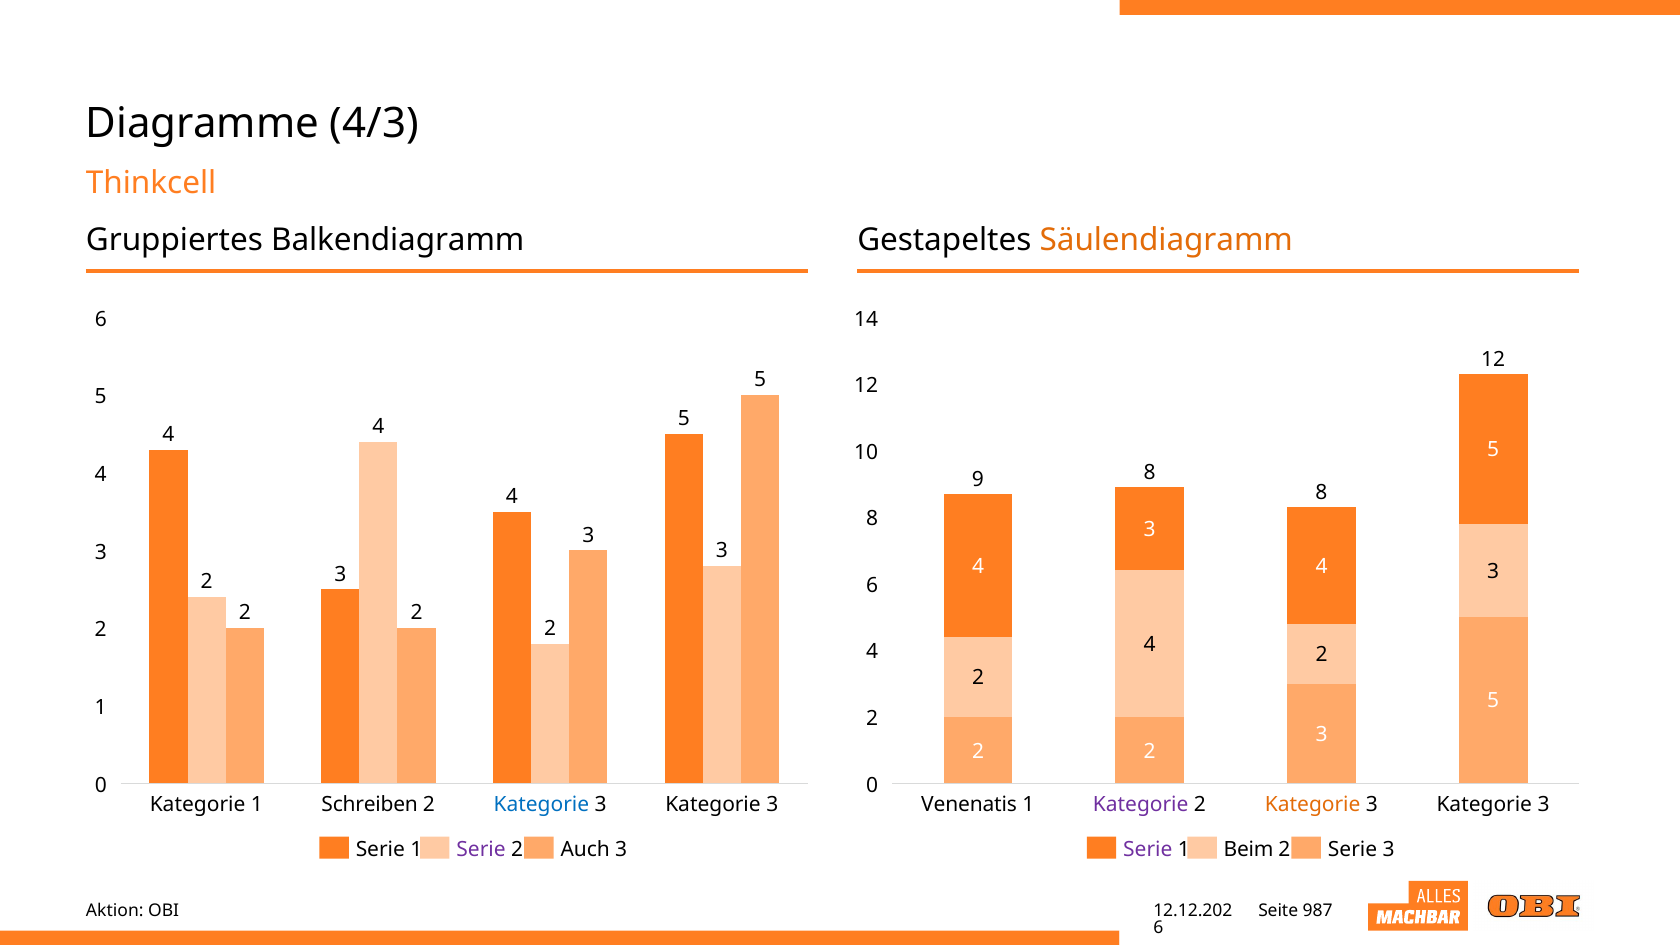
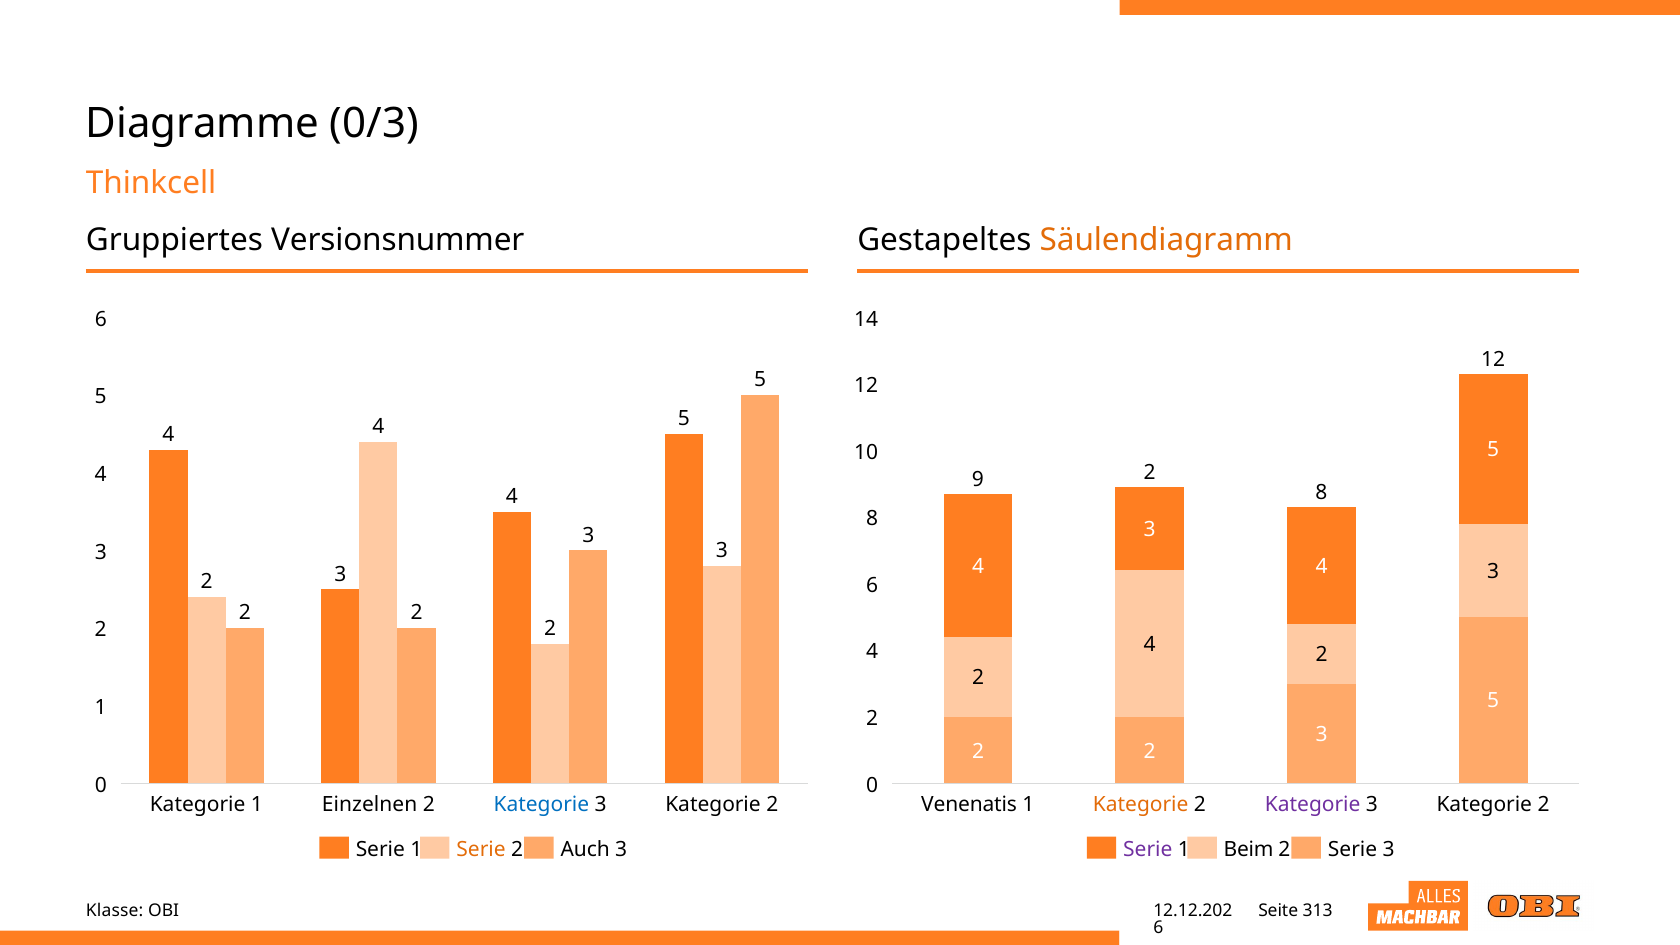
4/3: 4/3 -> 0/3 (374, 123)
Balkendiagramm: Balkendiagramm -> Versionsnummer (398, 240)
9 8: 8 -> 2 (1150, 473)
Schreiben: Schreiben -> Einzelnen (370, 805)
3: 3 -> 2 (772, 805)
Kategorie colour: purple -> orange (1141, 805)
Kategorie colour: orange -> purple (1313, 805)
3: 3 -> 2 (1544, 805)
Serie colour: purple -> orange (481, 850)
Aktion: Aktion -> Klasse (115, 910)
987: 987 -> 313 (1318, 910)
